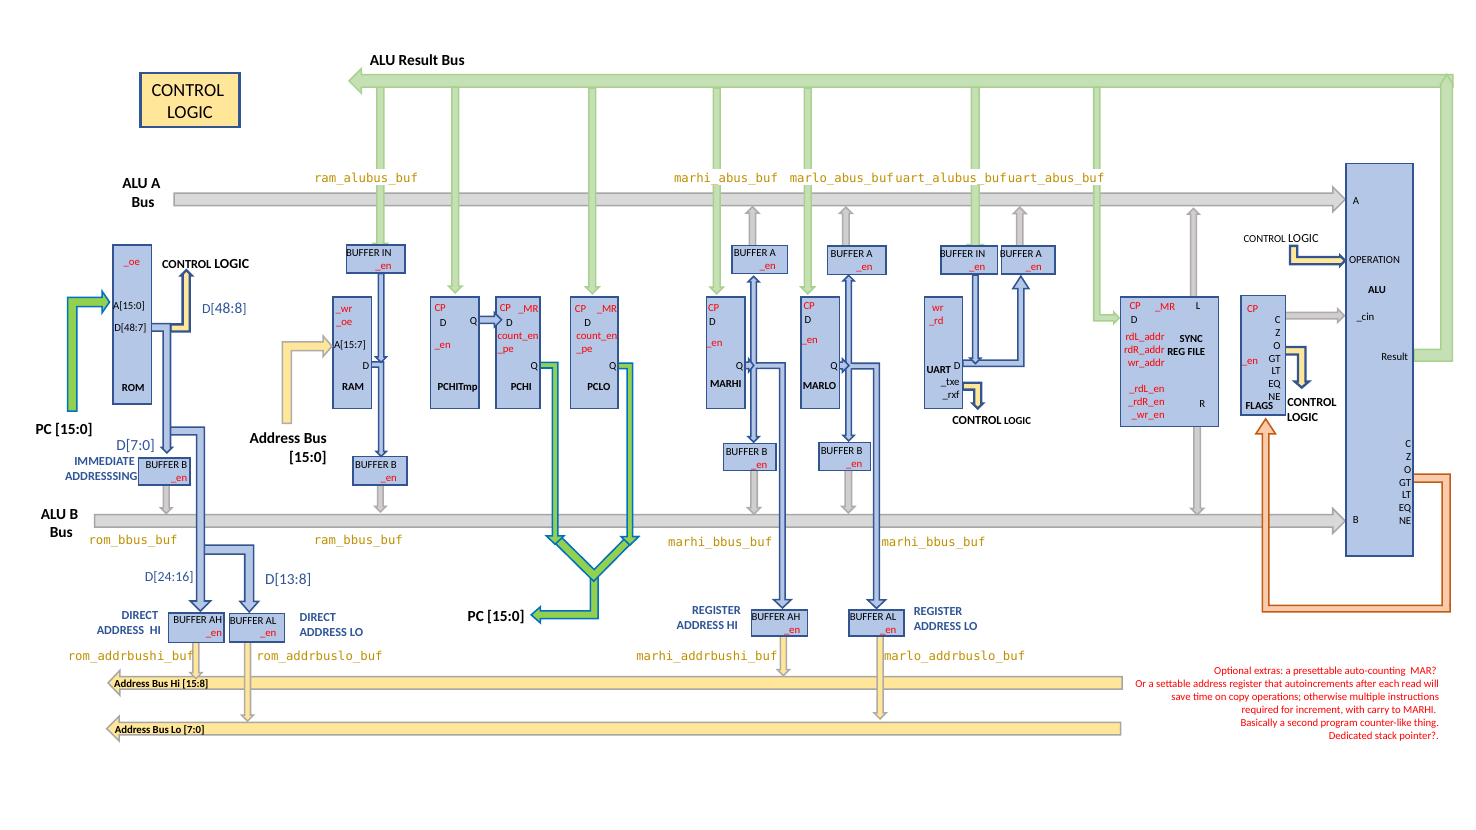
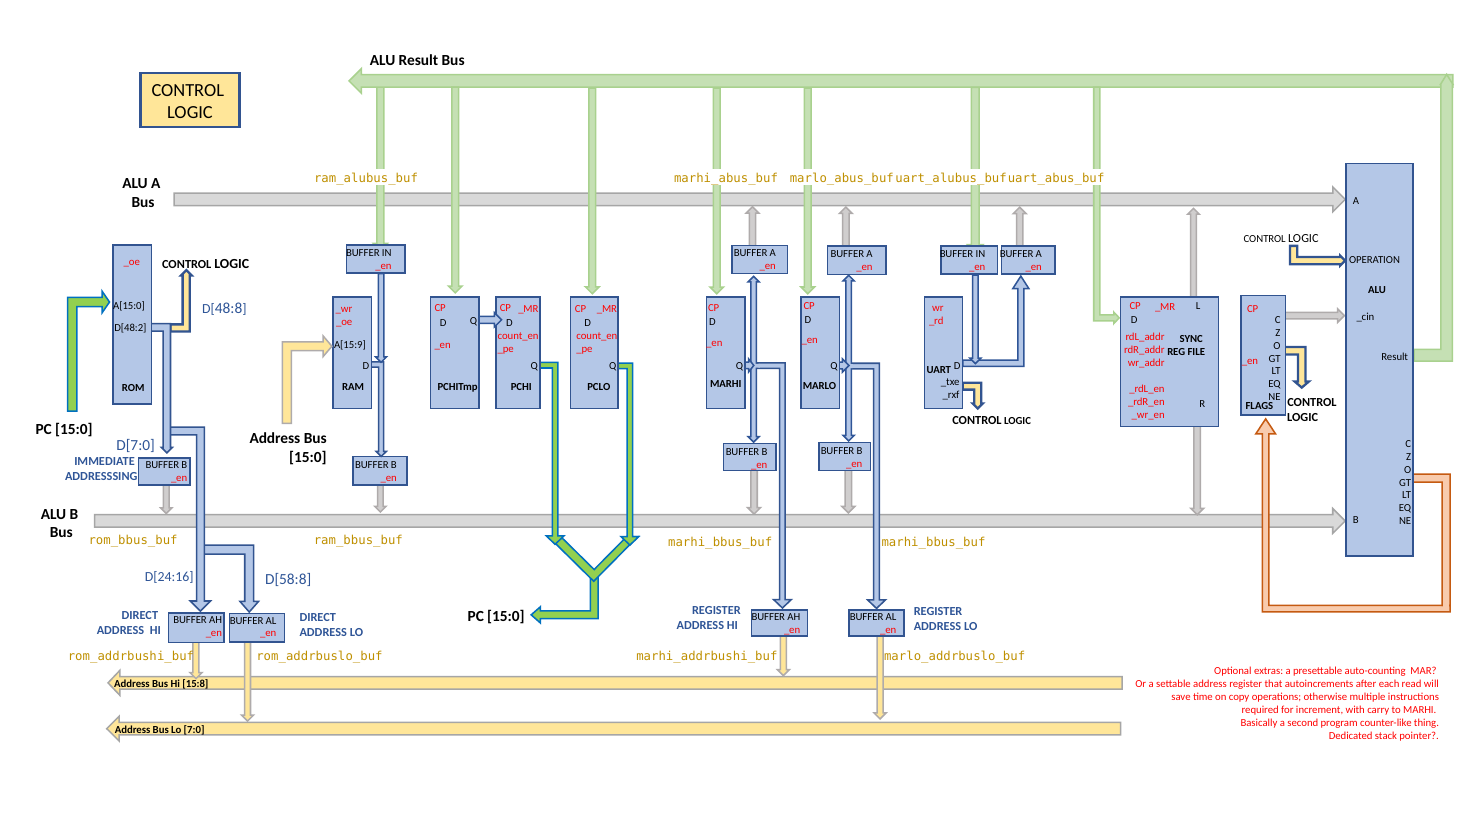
D[48:7: D[48:7 -> D[48:2 (130, 328)
A[15:7: A[15:7 -> A[15:9 (350, 345)
D[13:8: D[13:8 -> D[58:8 (288, 580)
